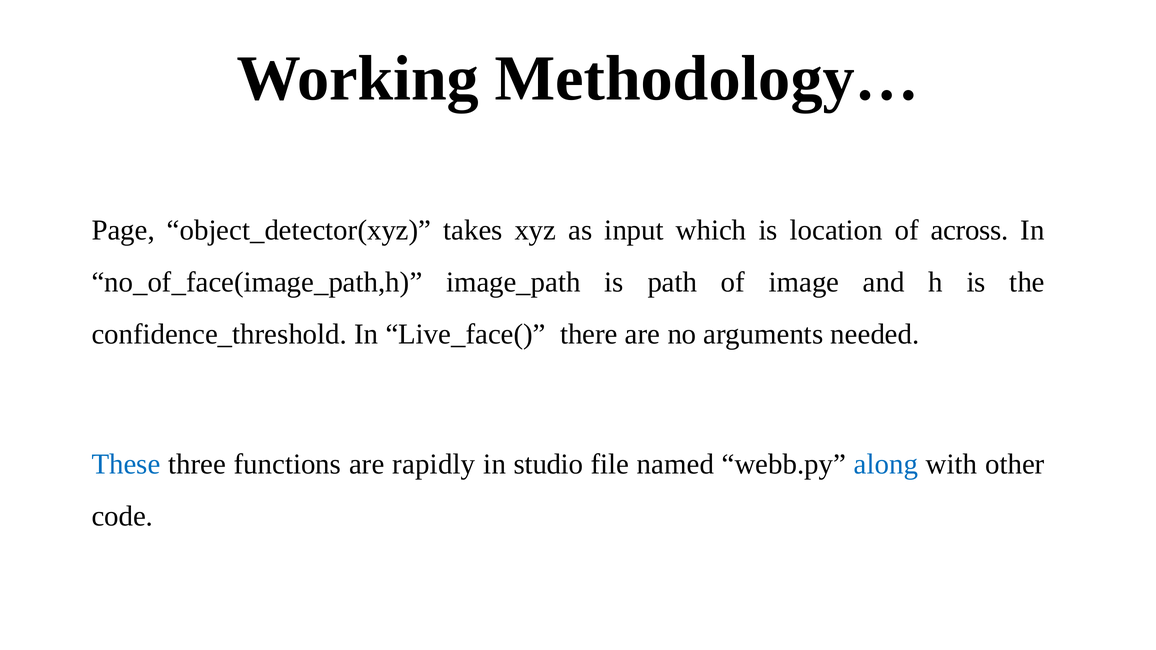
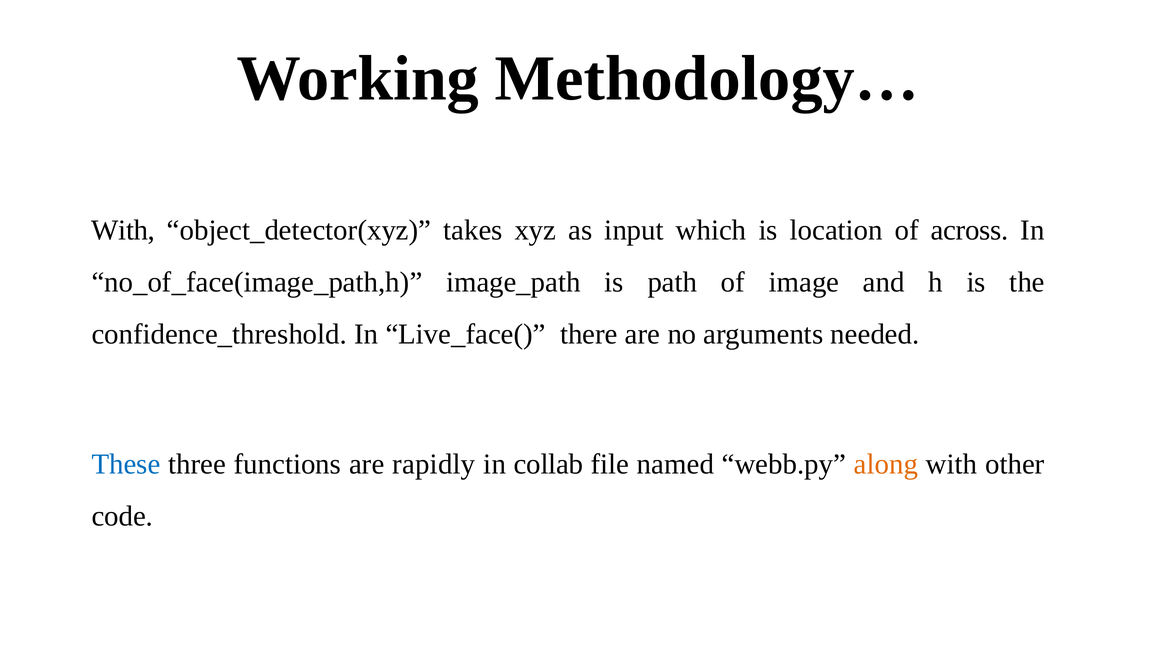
Page: Page -> With (123, 230)
studio: studio -> collab (548, 464)
along colour: blue -> orange (886, 464)
